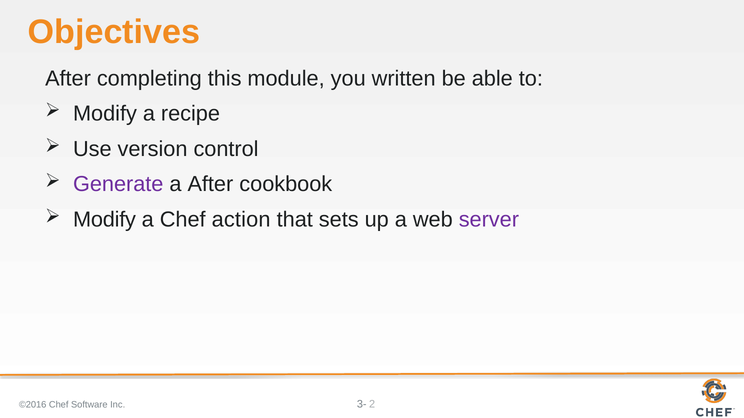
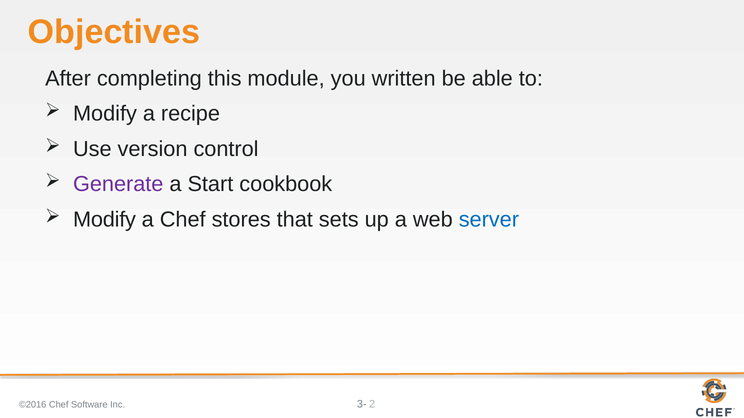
a After: After -> Start (210, 185)
action: action -> stores (241, 220)
server colour: purple -> blue (489, 220)
